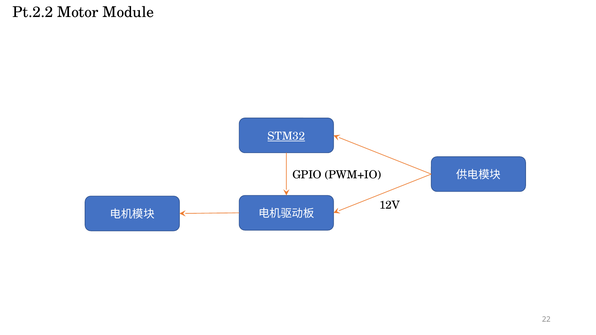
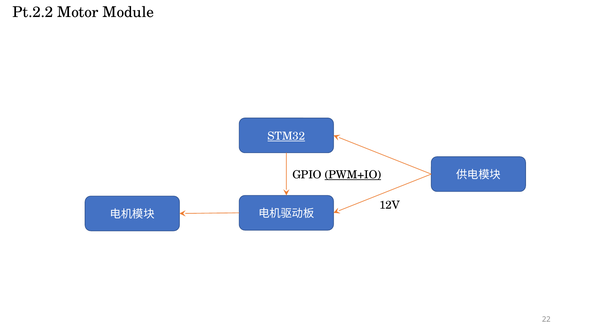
PWM+IO underline: none -> present (353, 175)
